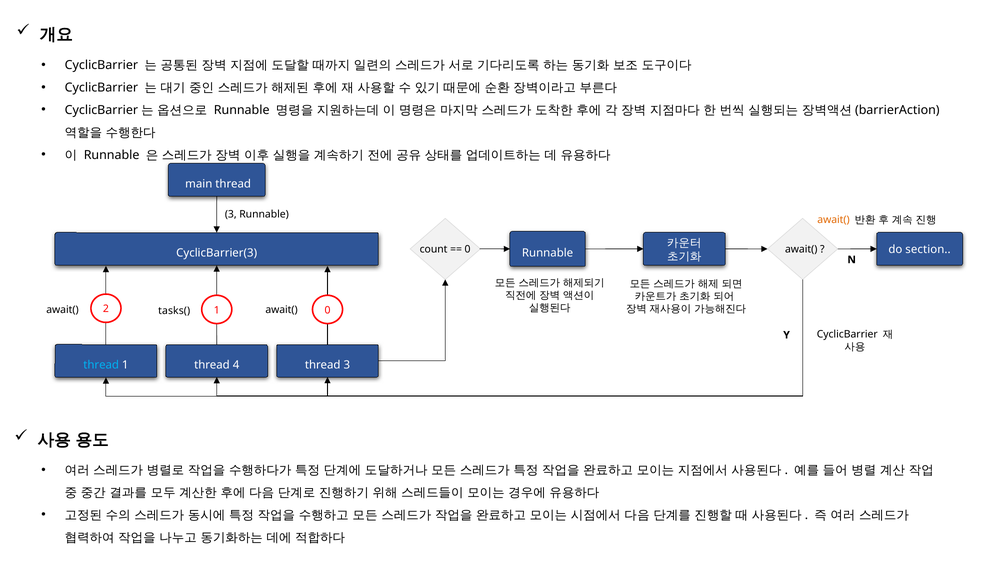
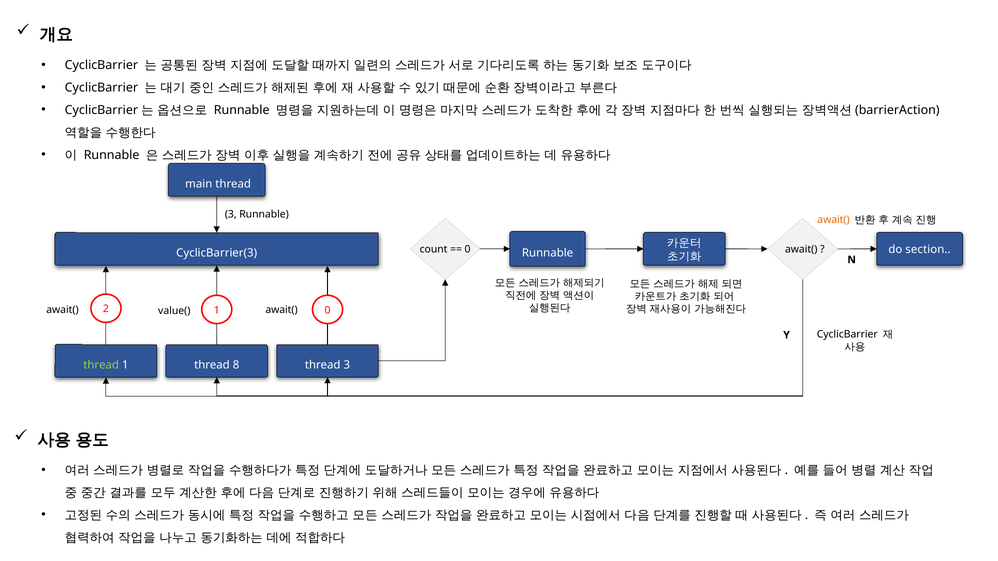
tasks(: tasks( -> value( (174, 311)
thread colour: light blue -> light green (101, 365)
4: 4 -> 8 (236, 365)
